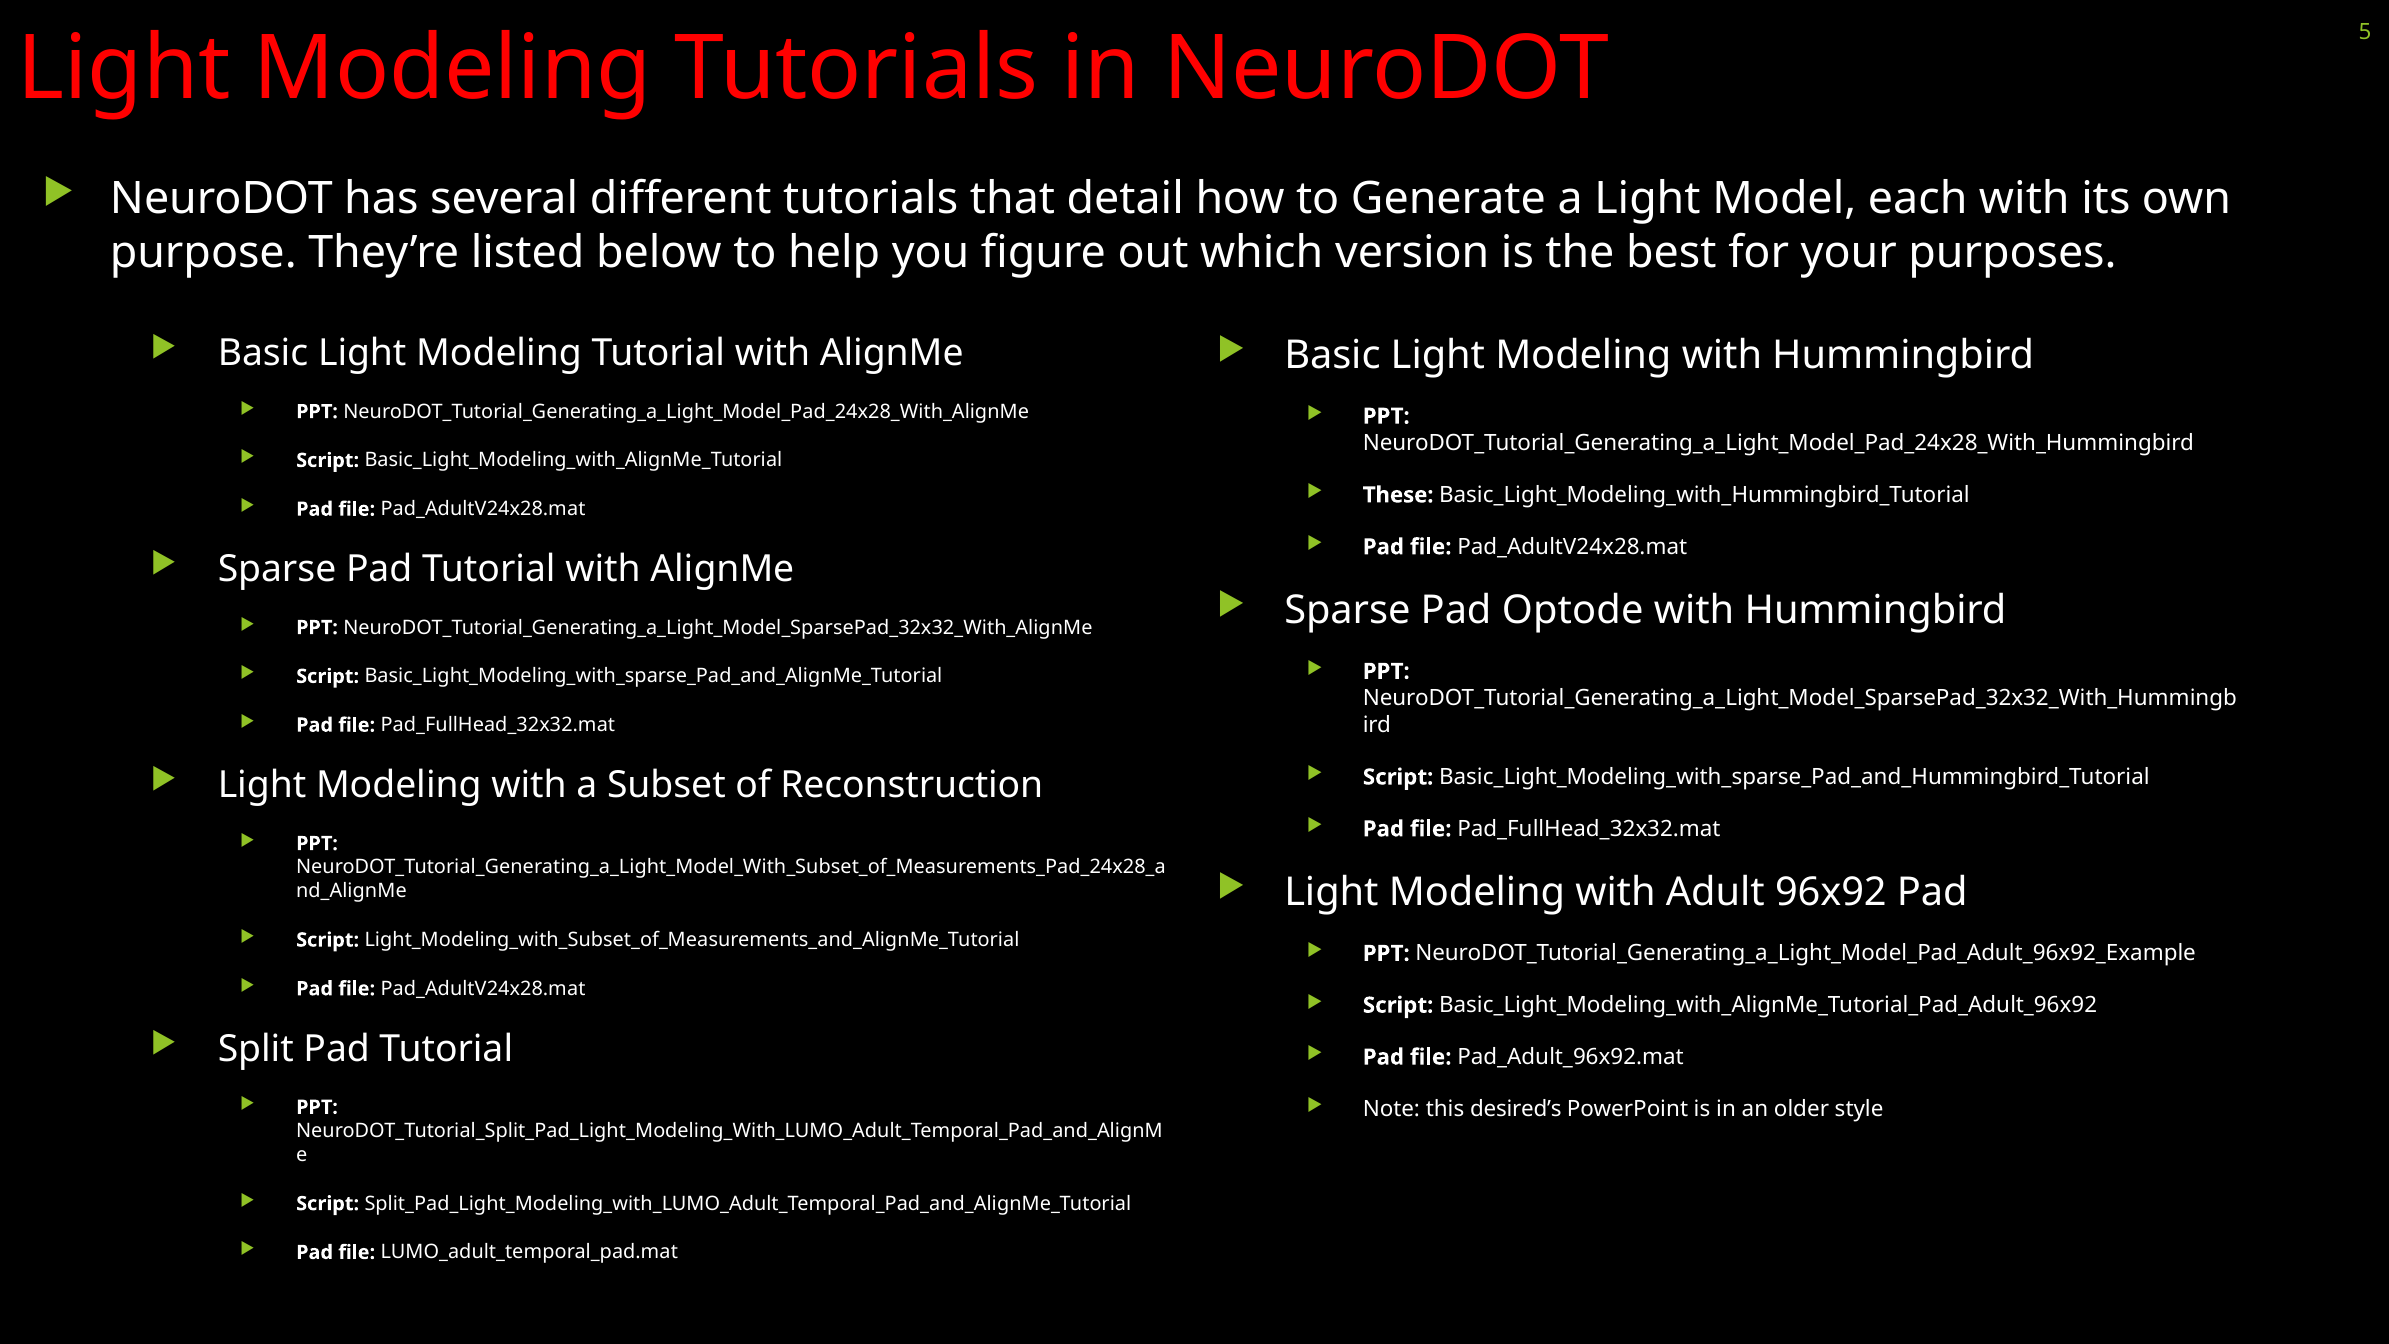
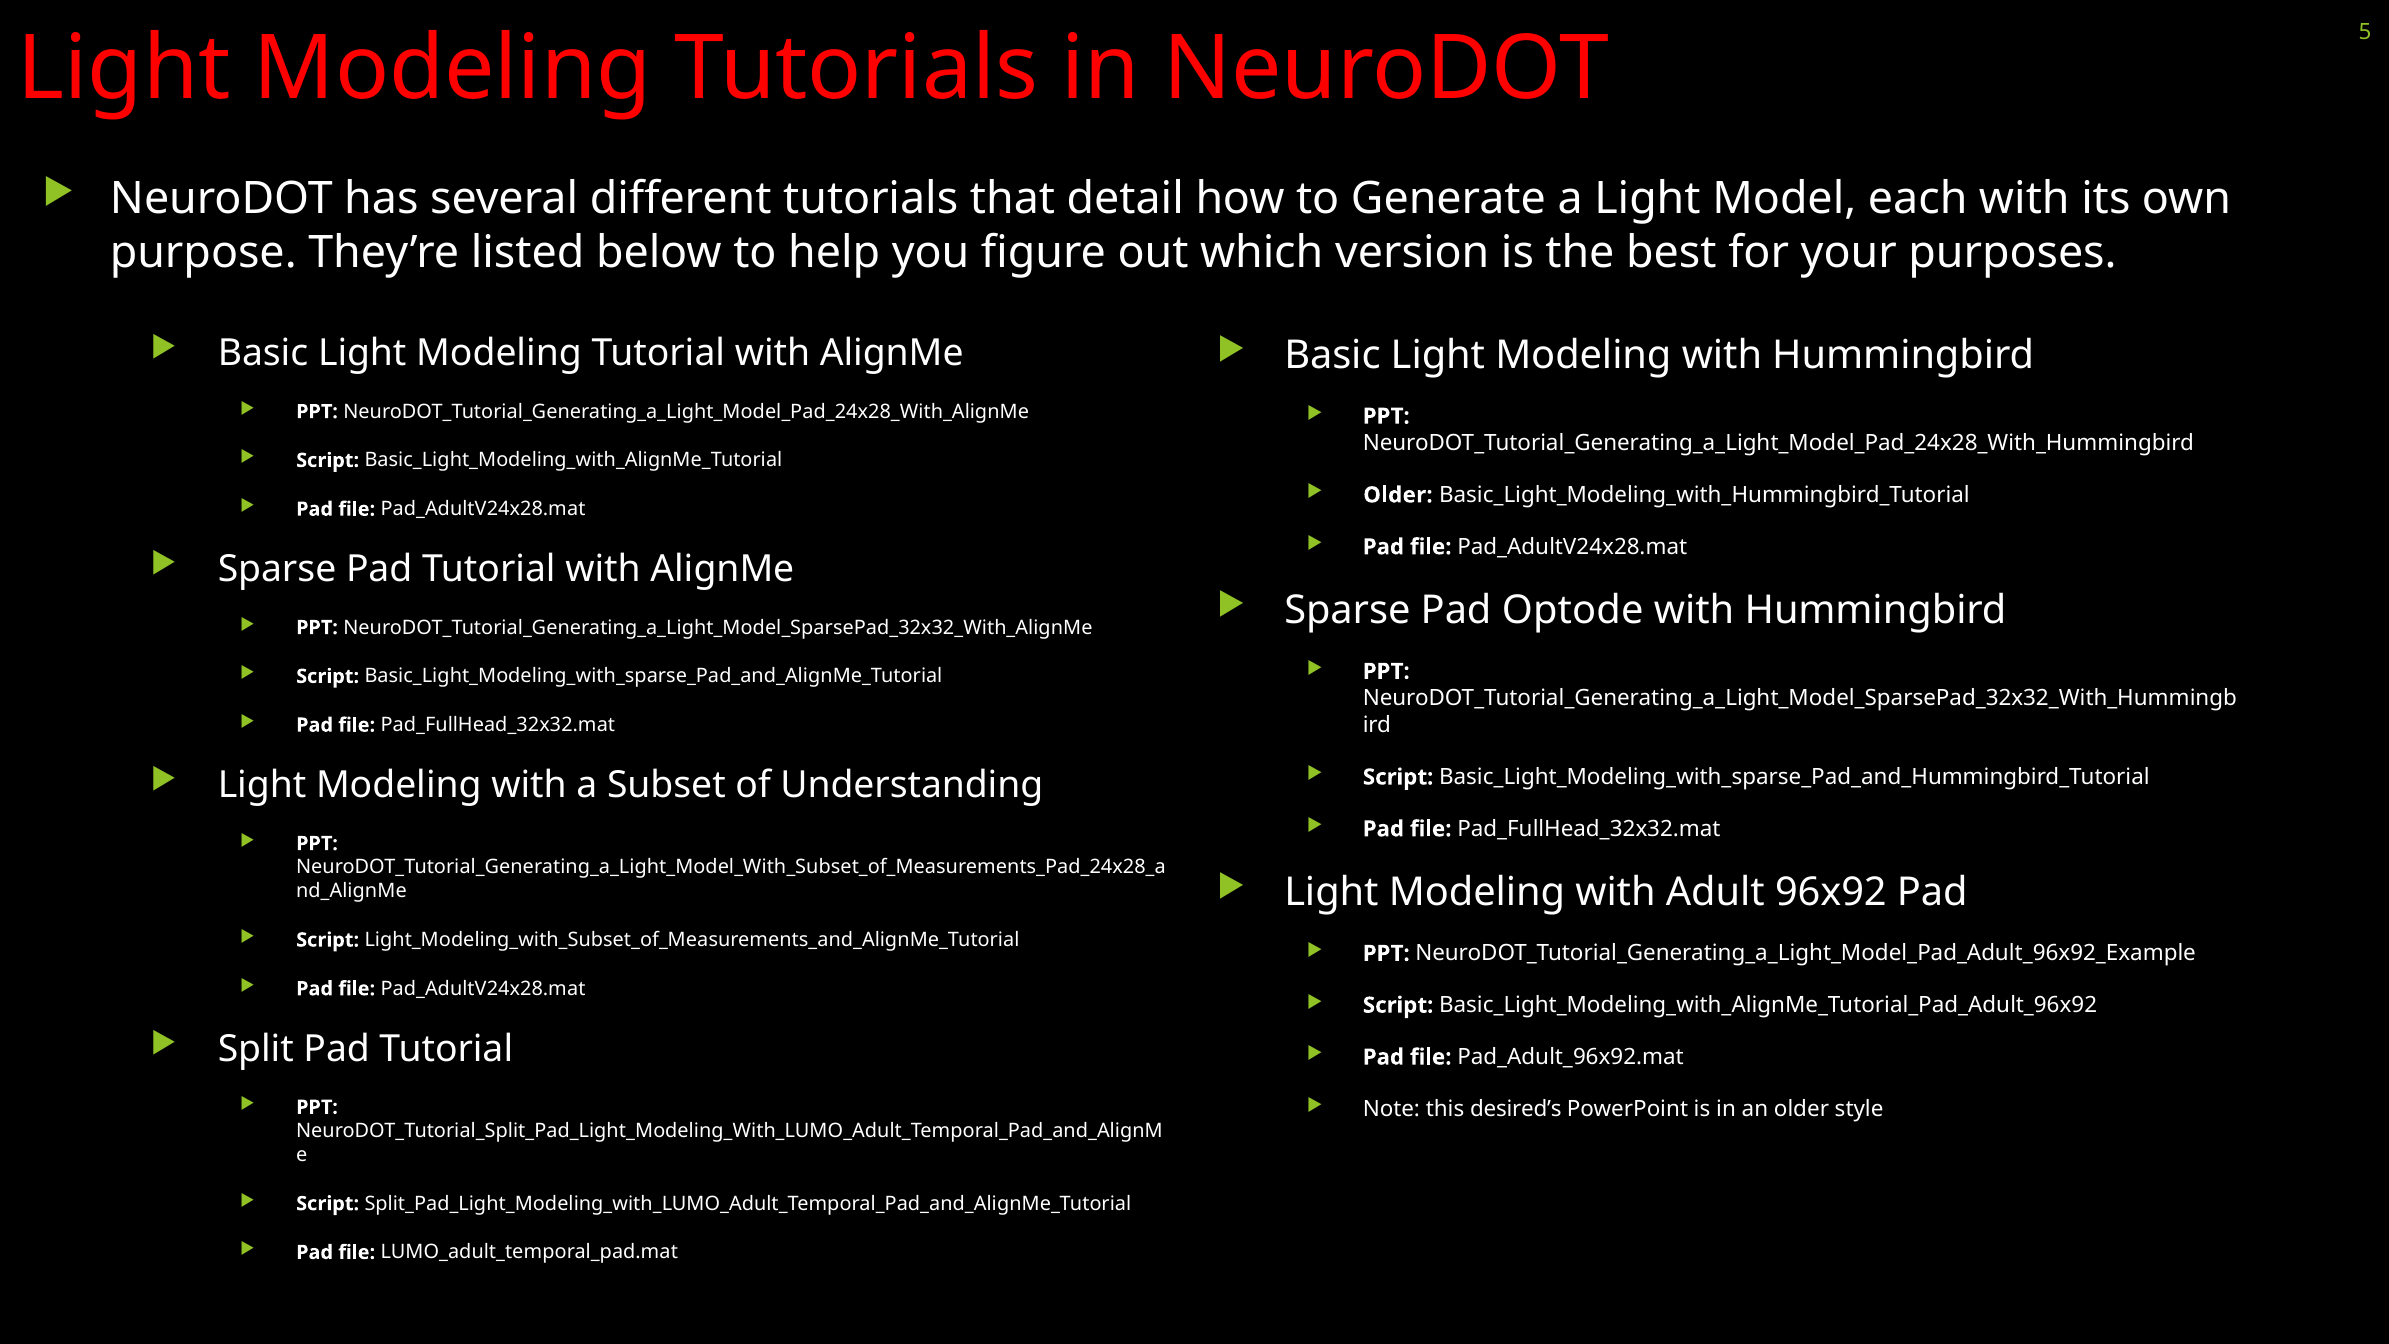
These: These -> Older (1398, 495)
Reconstruction: Reconstruction -> Understanding (912, 785)
